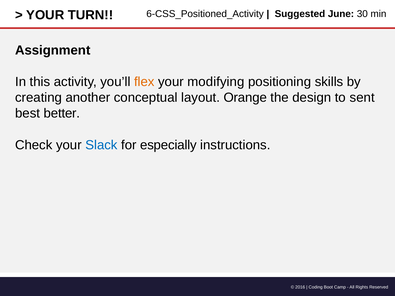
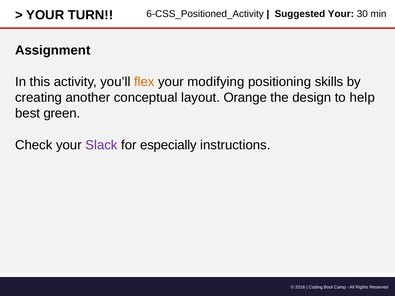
Suggested June: June -> Your (341, 14)
sent: sent -> help (362, 98)
better: better -> green (62, 113)
Slack colour: blue -> purple (101, 145)
